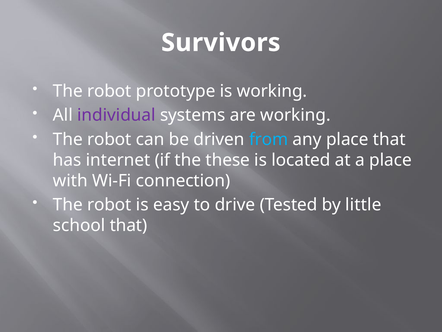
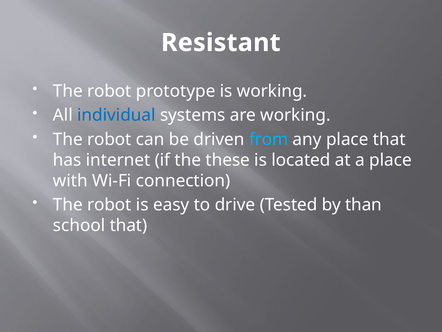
Survivors: Survivors -> Resistant (221, 43)
individual colour: purple -> blue (116, 115)
little: little -> than (364, 205)
